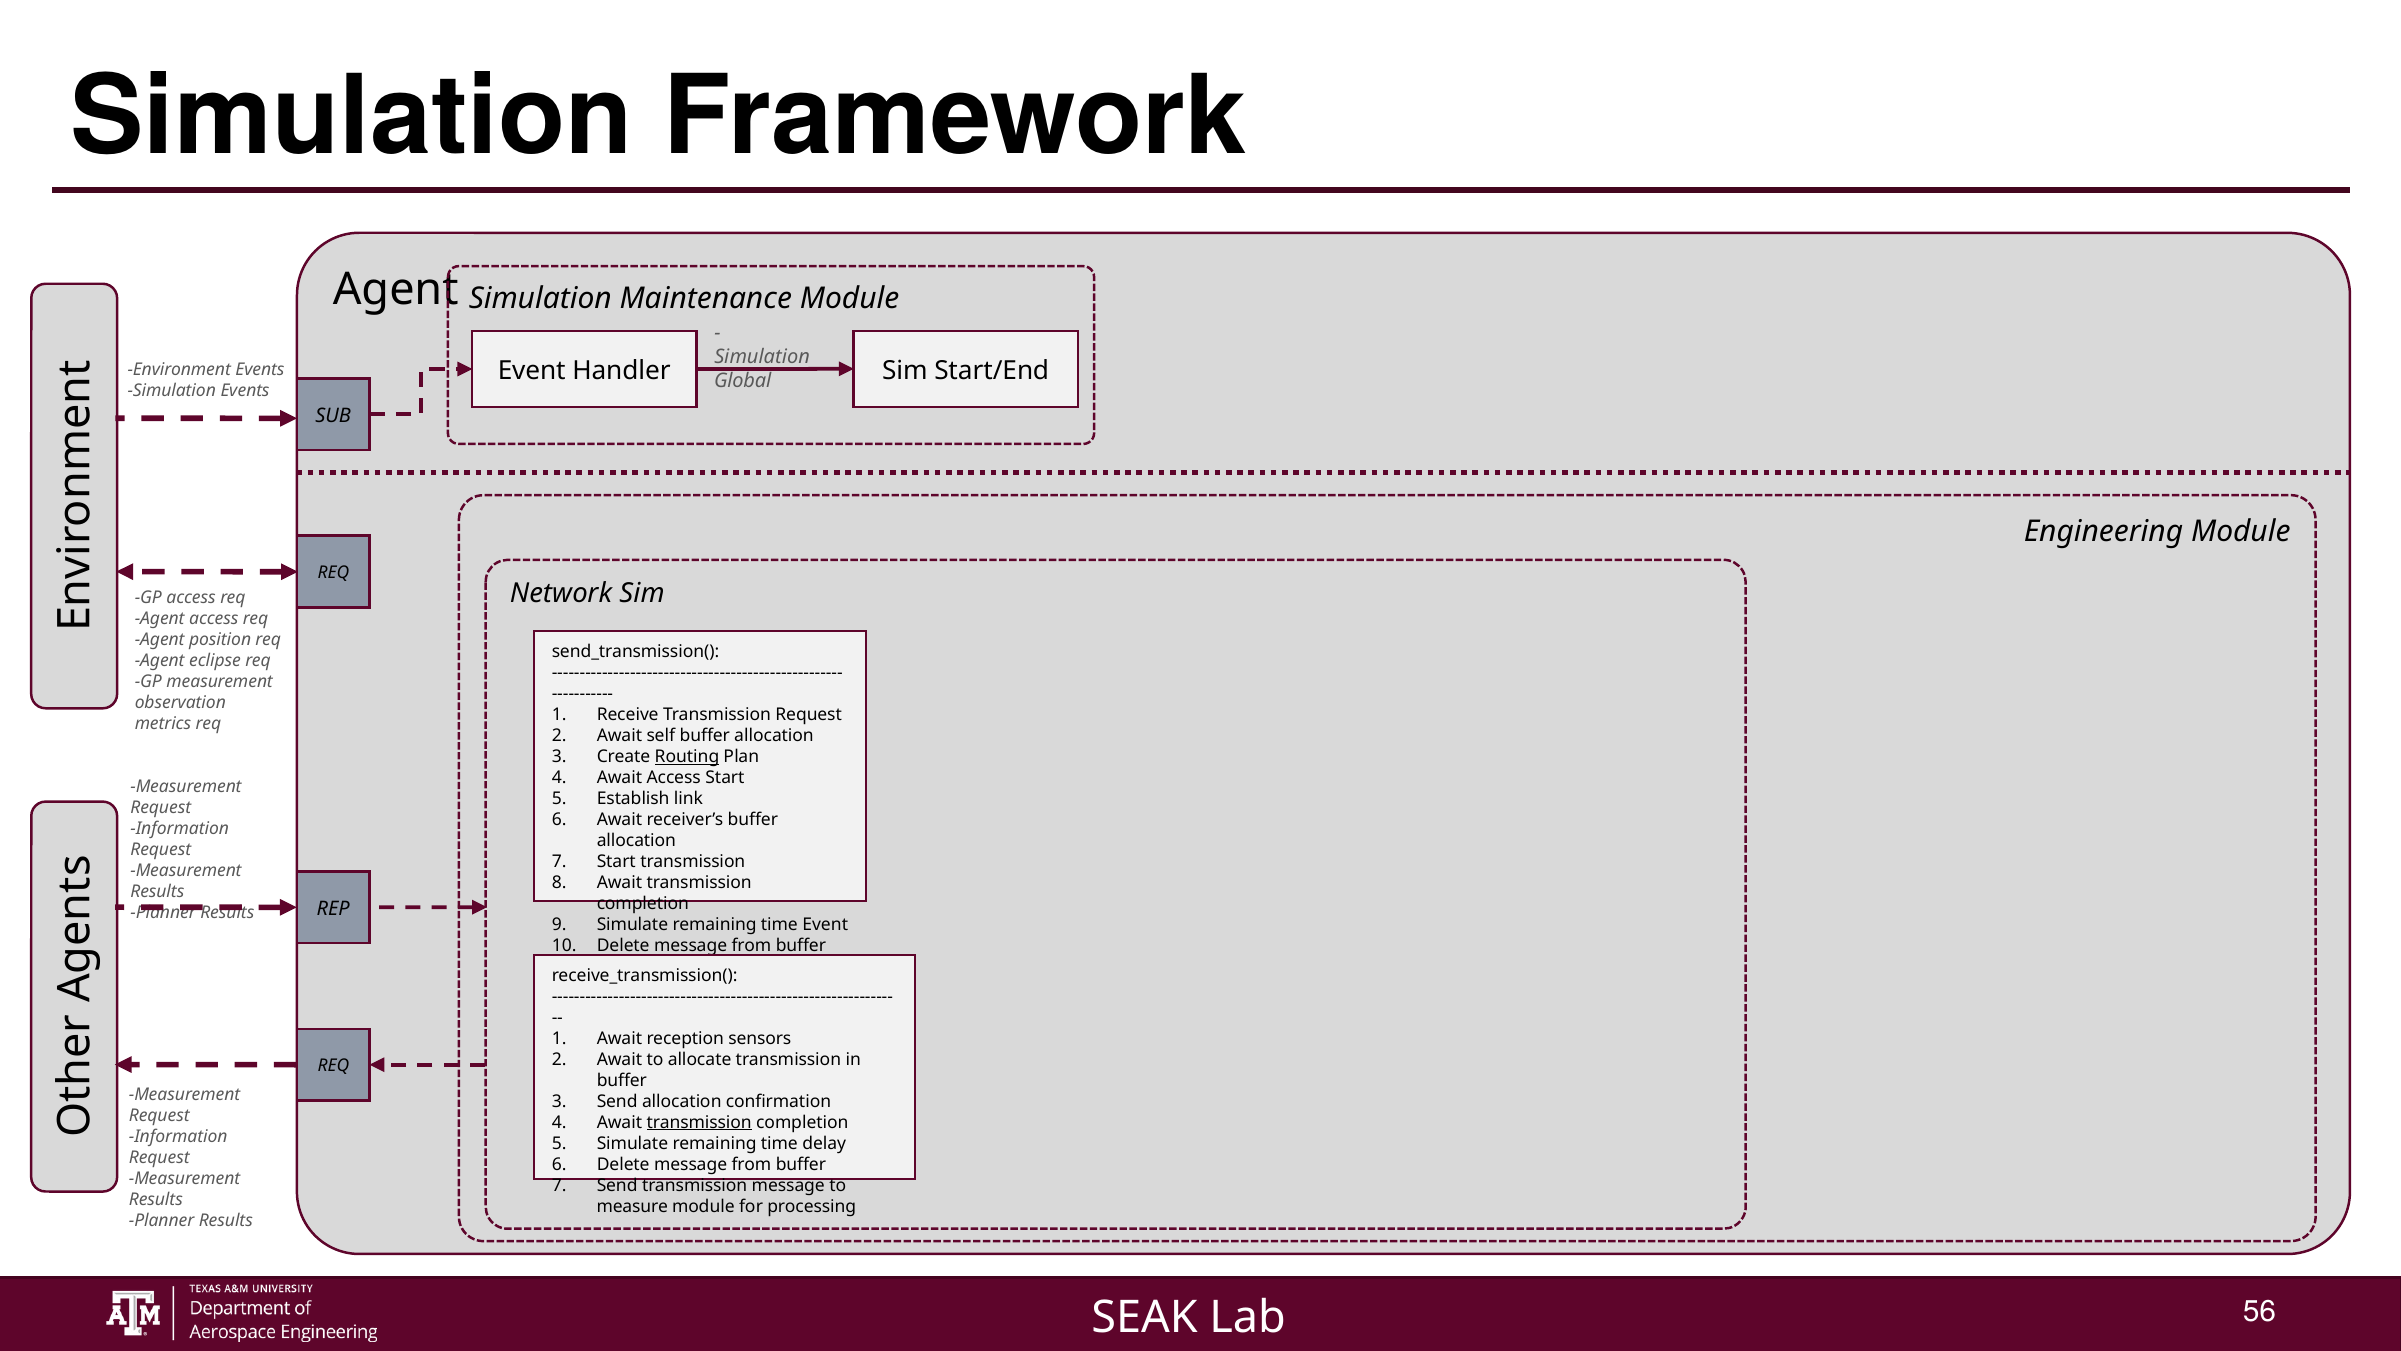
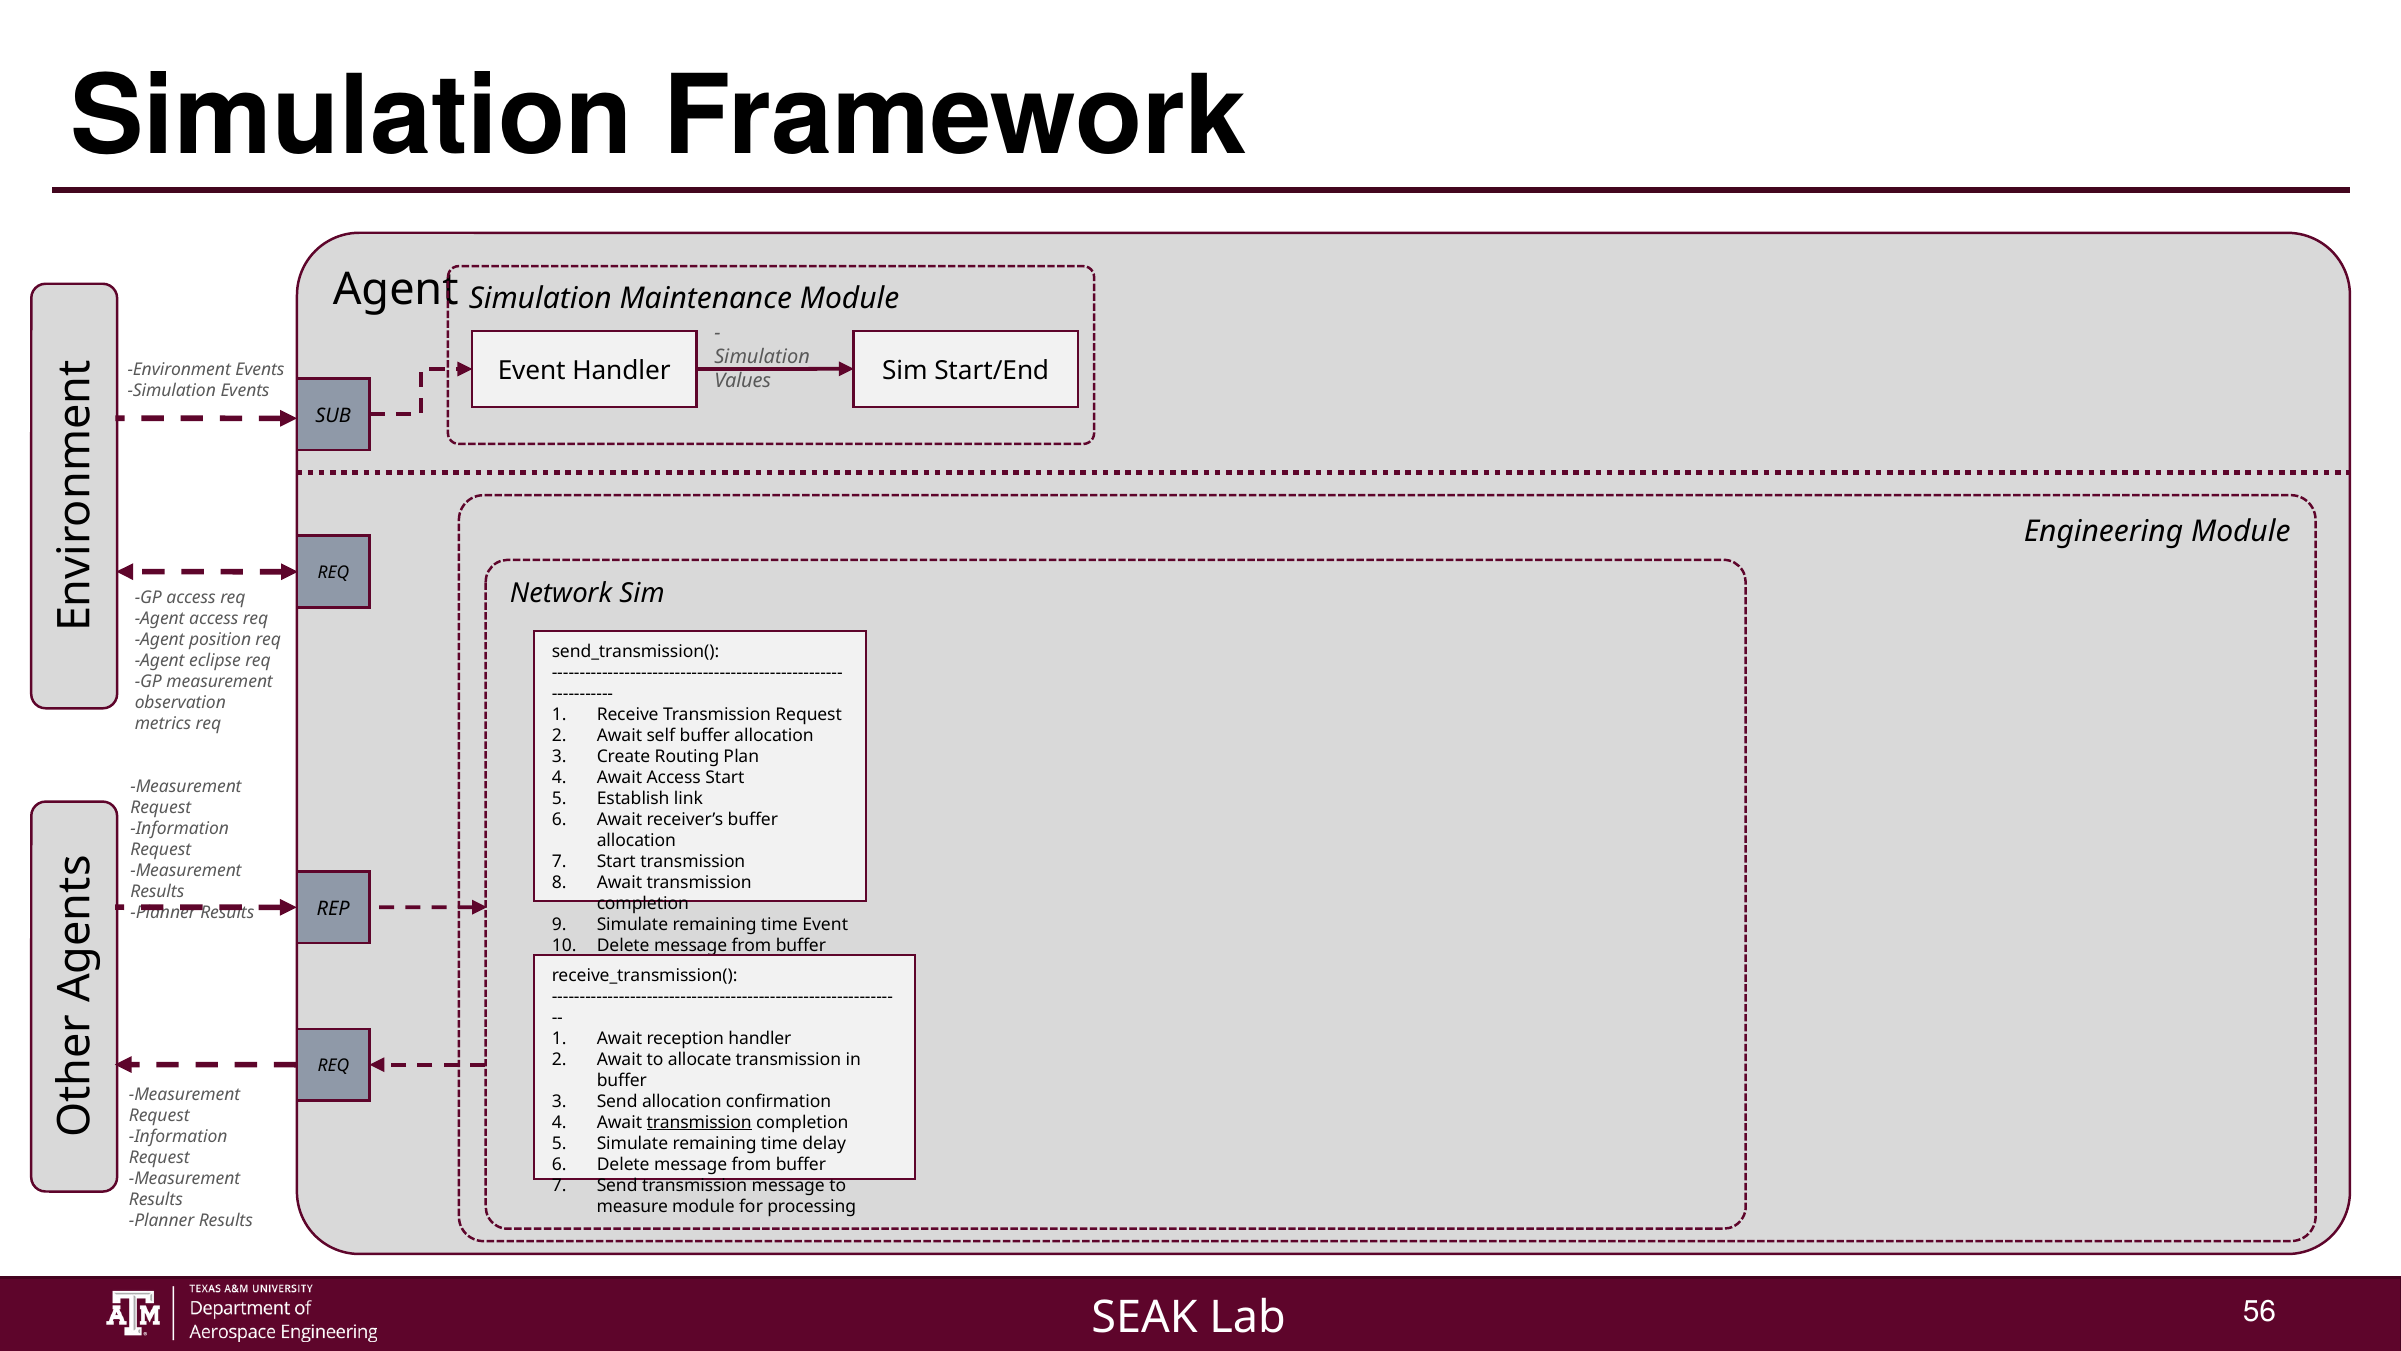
Global: Global -> Values (743, 381)
Routing underline: present -> none (687, 756)
reception sensors: sensors -> handler (760, 1038)
